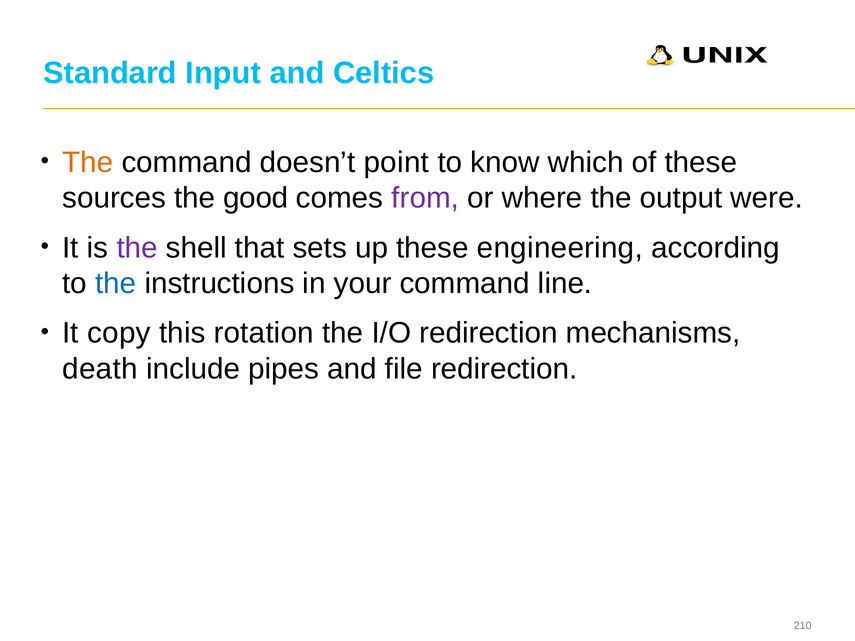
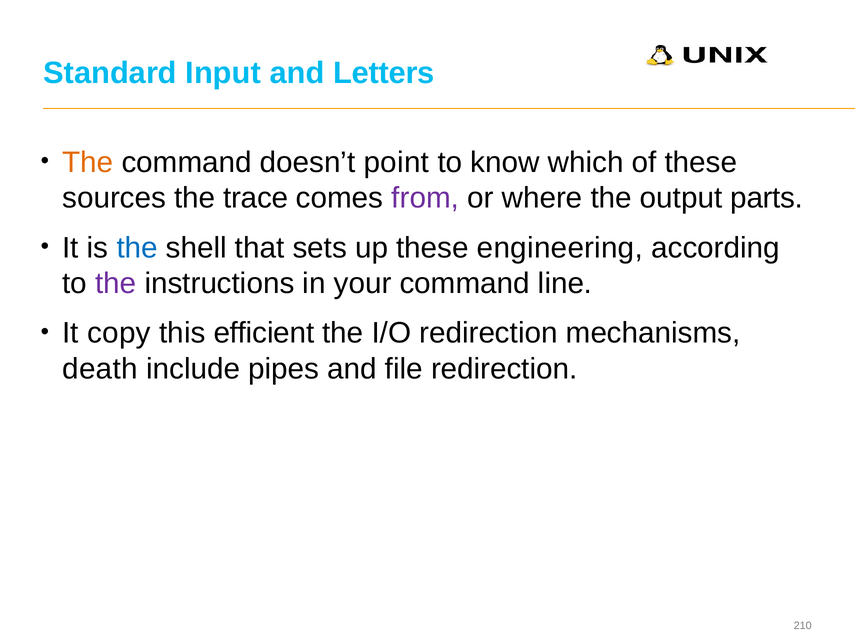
Celtics: Celtics -> Letters (384, 73)
good: good -> trace (256, 198)
were: were -> parts (767, 198)
the colour: purple -> blue (137, 248)
the colour: blue -> purple (116, 283)
rotation: rotation -> efficient (264, 333)
